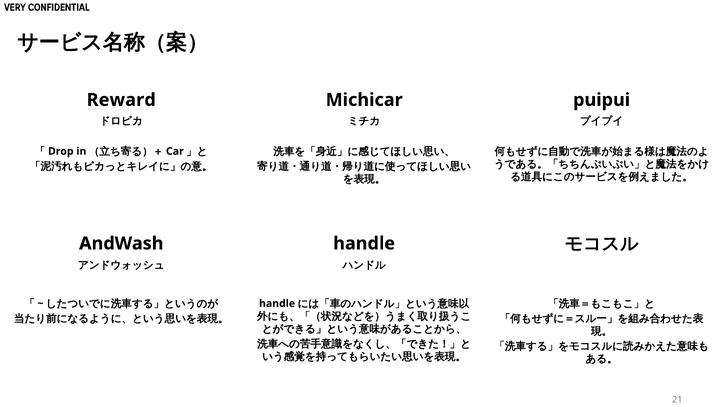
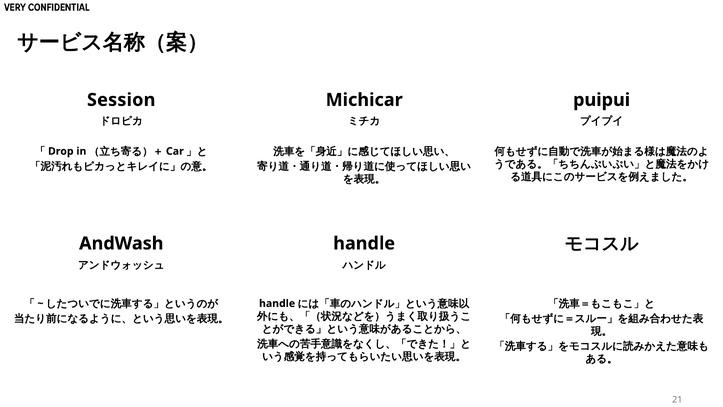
Reward: Reward -> Session (121, 100)
